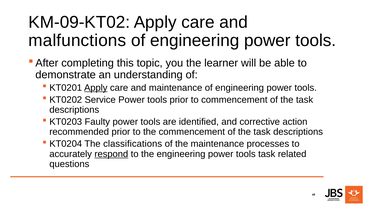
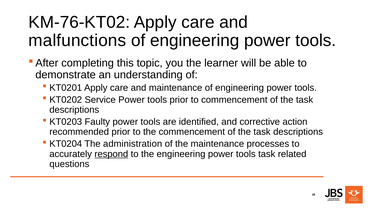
KM-09-KT02: KM-09-KT02 -> KM-76-KT02 (79, 22)
Apply underline: present -> none (96, 88)
classifications: classifications -> administration (133, 144)
